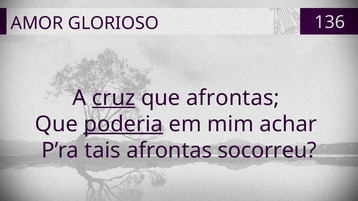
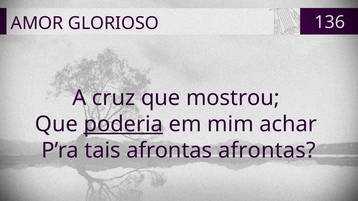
cruz underline: present -> none (114, 98)
que afrontas: afrontas -> mostrou (233, 98)
afrontas socorreu: socorreu -> afrontas (267, 151)
